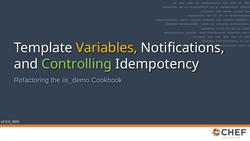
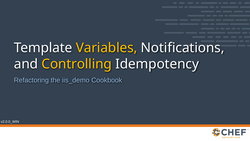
Controlling colour: light green -> yellow (77, 64)
